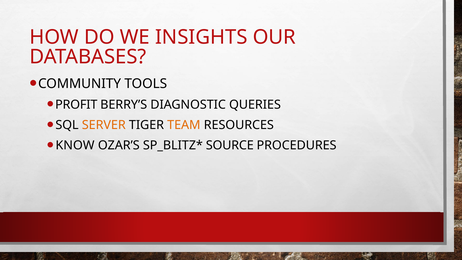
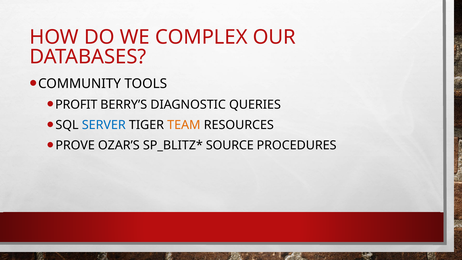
INSIGHTS: INSIGHTS -> COMPLEX (201, 37)
SERVER colour: orange -> blue (104, 125)
KNOW: KNOW -> PROVE (75, 145)
